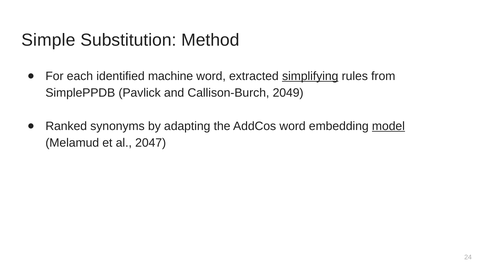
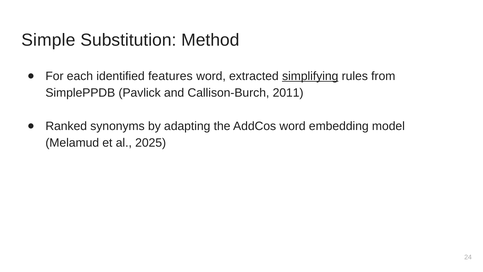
machine: machine -> features (170, 76)
2049: 2049 -> 2011 (288, 93)
model underline: present -> none (388, 126)
2047: 2047 -> 2025 (151, 143)
